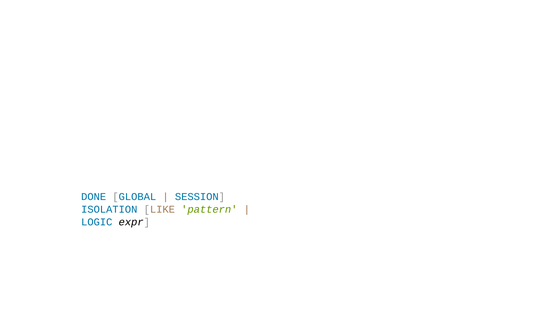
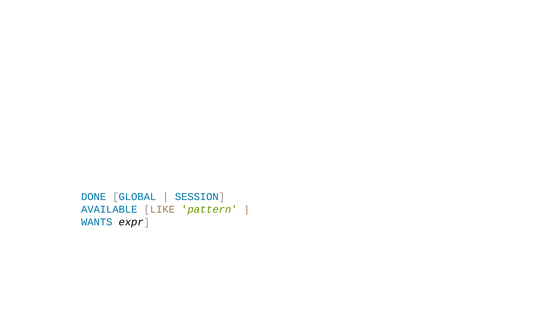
ISOLATION: ISOLATION -> AVAILABLE (109, 209)
LOGIC: LOGIC -> WANTS (97, 222)
